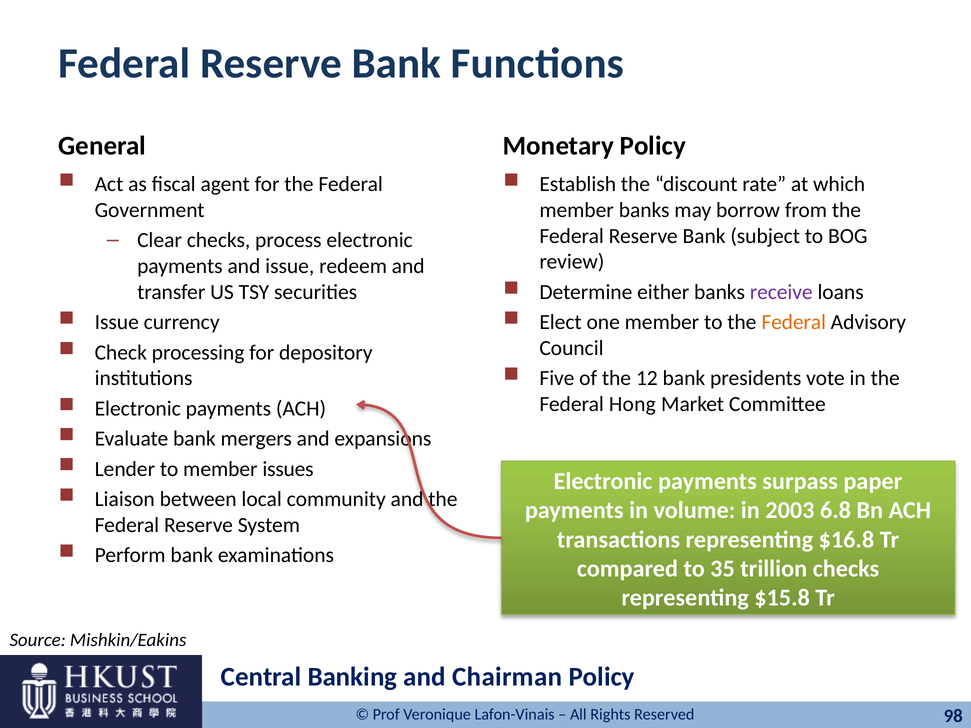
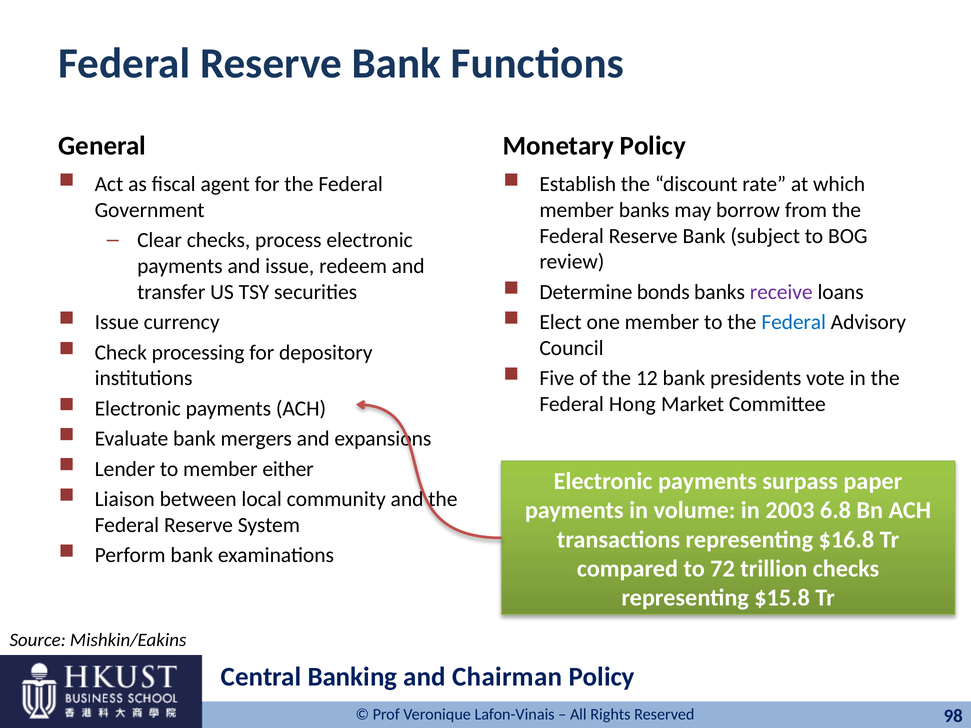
either: either -> bonds (663, 292)
Federal colour: orange -> blue (794, 322)
issues: issues -> either (288, 469)
35: 35 -> 72 (723, 569)
